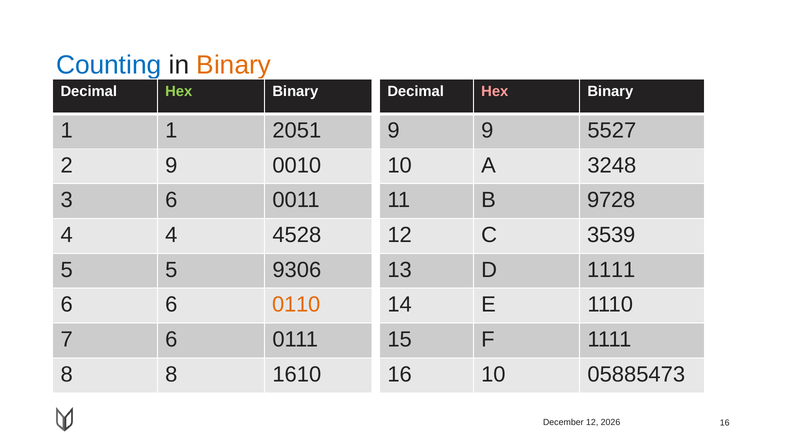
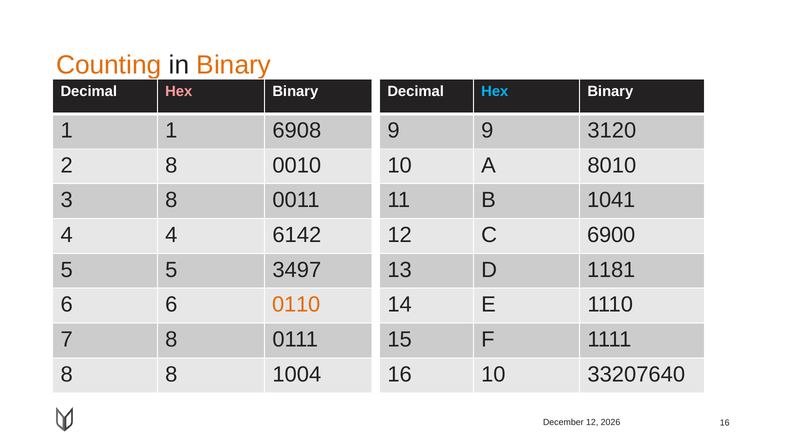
Counting colour: blue -> orange (109, 65)
Hex colour: light green -> pink (179, 91)
Hex colour: pink -> light blue (495, 91)
2051: 2051 -> 6908 (297, 131)
5527: 5527 -> 3120 (612, 131)
2 9: 9 -> 8 (171, 165)
3248: 3248 -> 8010 (612, 165)
3 6: 6 -> 8 (171, 200)
9728: 9728 -> 1041 (611, 200)
4528: 4528 -> 6142 (297, 235)
3539: 3539 -> 6900 (611, 235)
9306: 9306 -> 3497 (297, 270)
D 1111: 1111 -> 1181 (611, 270)
7 6: 6 -> 8 (171, 340)
1610: 1610 -> 1004 (297, 375)
05885473: 05885473 -> 33207640 (636, 375)
